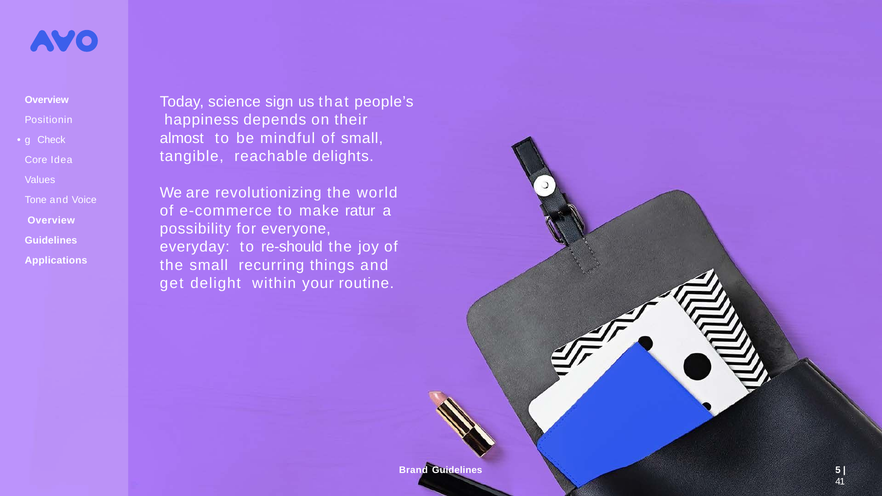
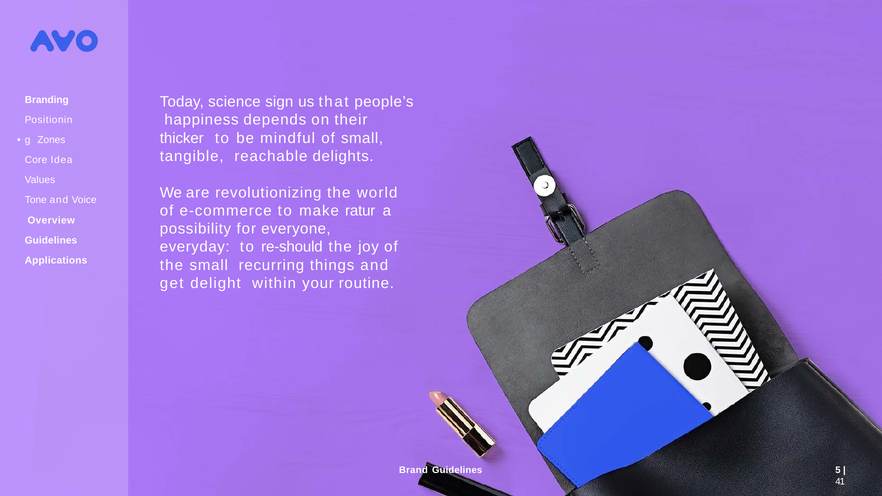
Overview: Overview -> Branding (47, 100)
almost: almost -> thicker (182, 138)
Check: Check -> Zones (51, 140)
